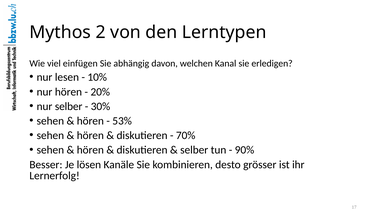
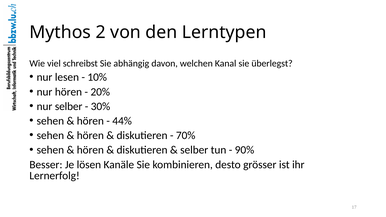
einfügen: einfügen -> schreibst (80, 64)
erledigen: erledigen -> überlegst (272, 64)
53%: 53% -> 44% (122, 121)
